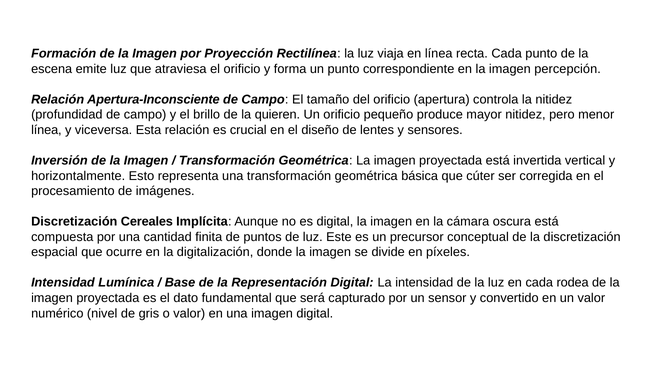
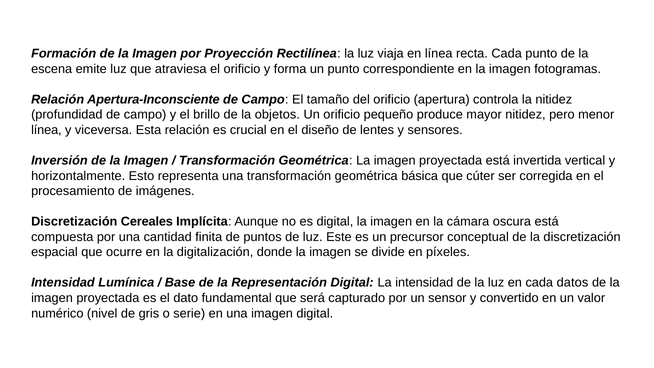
percepción: percepción -> fotogramas (568, 69)
quieren: quieren -> objetos (277, 115)
rodea: rodea -> datos (572, 283)
o valor: valor -> serie (189, 313)
